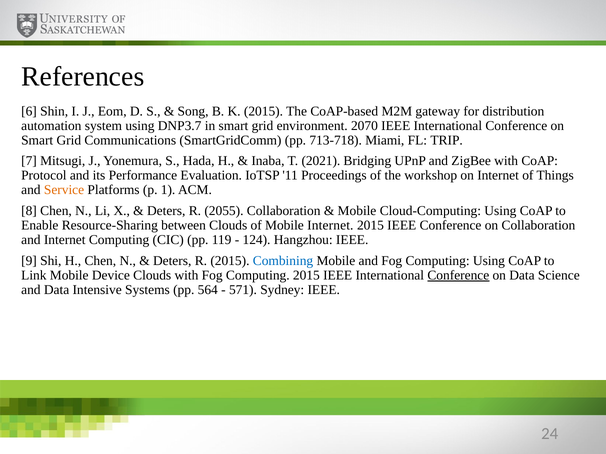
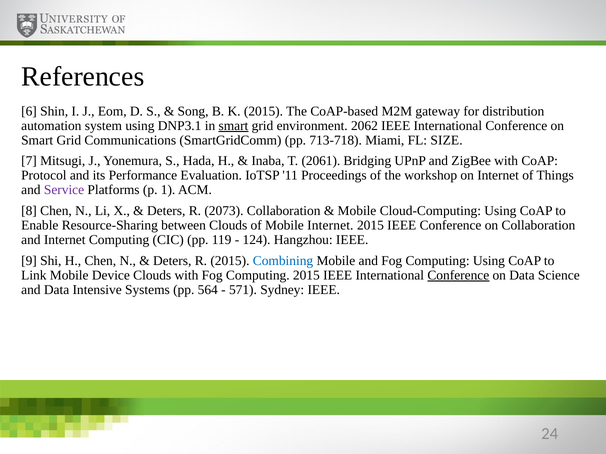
DNP3.7: DNP3.7 -> DNP3.1 (180, 126)
smart underline: none -> present (233, 126)
2070: 2070 -> 2062 (364, 126)
TRIP: TRIP -> SIZE (447, 140)
2021: 2021 -> 2061 (321, 161)
Service colour: orange -> purple (64, 190)
2055: 2055 -> 2073 (224, 211)
